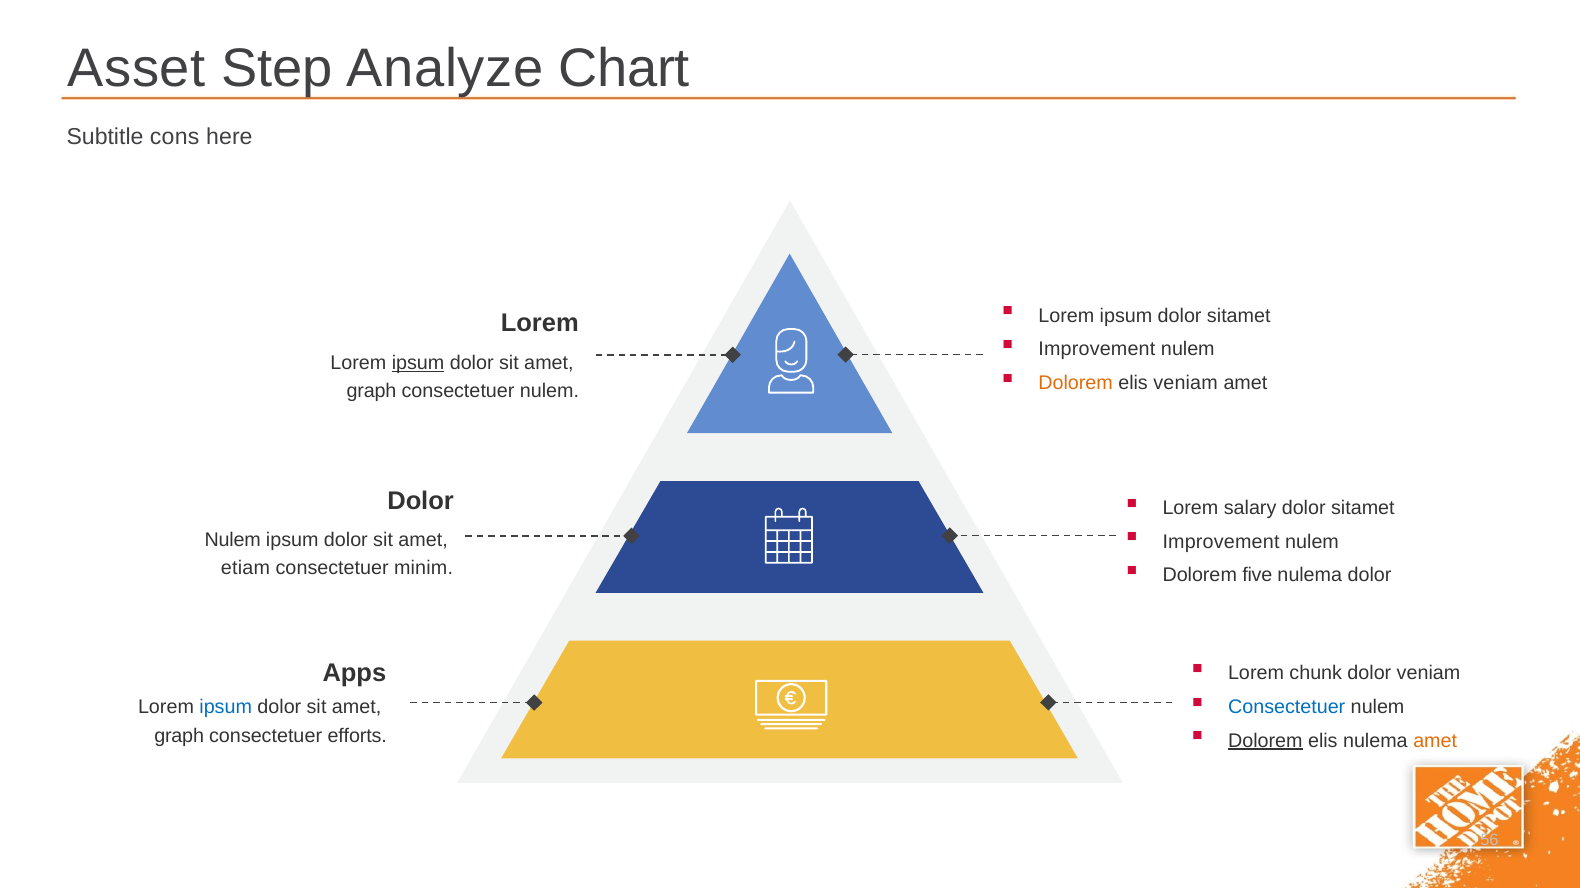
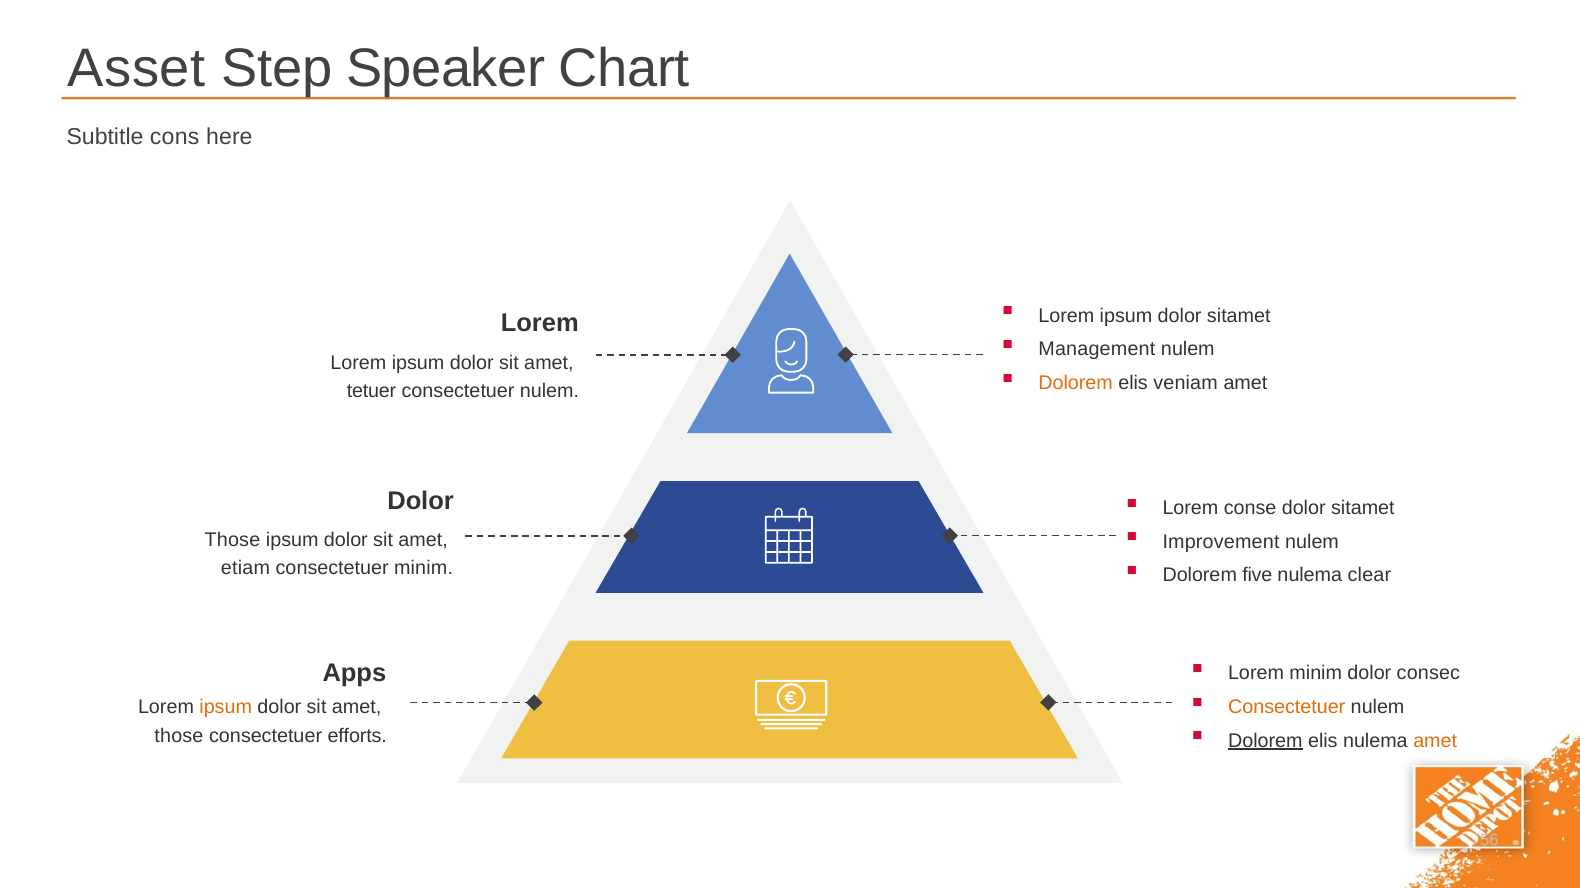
Analyze: Analyze -> Speaker (446, 68)
Improvement: Improvement -> Management (1097, 350)
ipsum underline: present -> none (418, 363)
graph: graph -> tetuer (372, 392)
salary: salary -> conse (1250, 509)
Nulem: Nulem -> Those (232, 540)
nulema dolor: dolor -> clear (1369, 576)
Lorem chunk: chunk -> minim (1316, 674)
dolor veniam: veniam -> consec (1428, 674)
Consectetuer colour: blue -> orange (1287, 708)
ipsum colour: blue -> orange (226, 708)
graph: graph -> those (179, 736)
